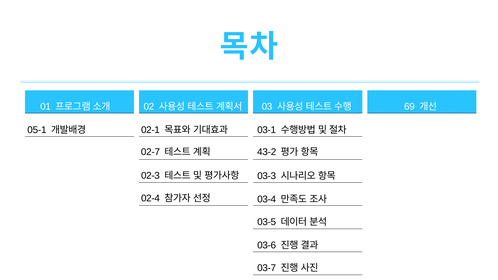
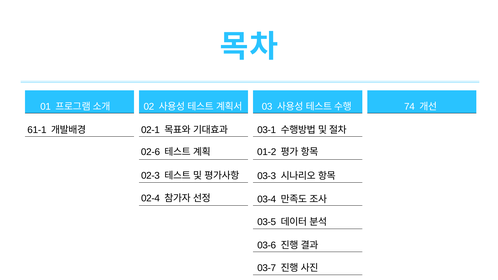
69: 69 -> 74 (409, 107)
05-1: 05-1 -> 61-1 (37, 130)
02-7: 02-7 -> 02-6 (151, 152)
43-2: 43-2 -> 01-2 (267, 152)
